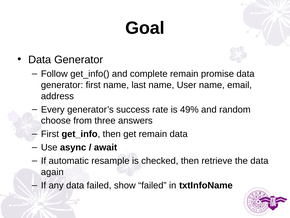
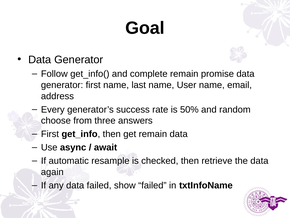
49%: 49% -> 50% (189, 109)
